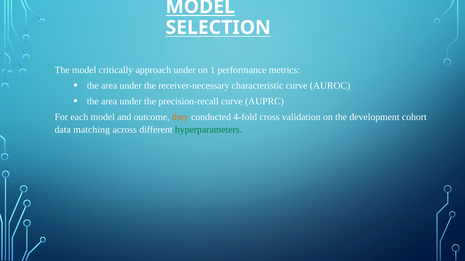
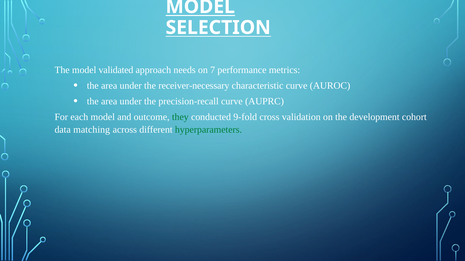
critically: critically -> validated (116, 70)
approach under: under -> needs (185, 70)
1: 1 -> 7 (213, 70)
they colour: orange -> green (180, 117)
4-fold: 4-fold -> 9-fold (245, 117)
